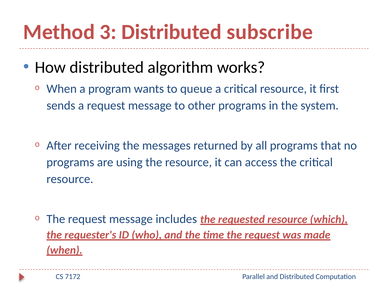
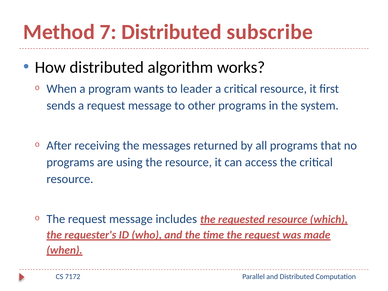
3: 3 -> 7 (108, 32)
queue: queue -> leader (196, 89)
